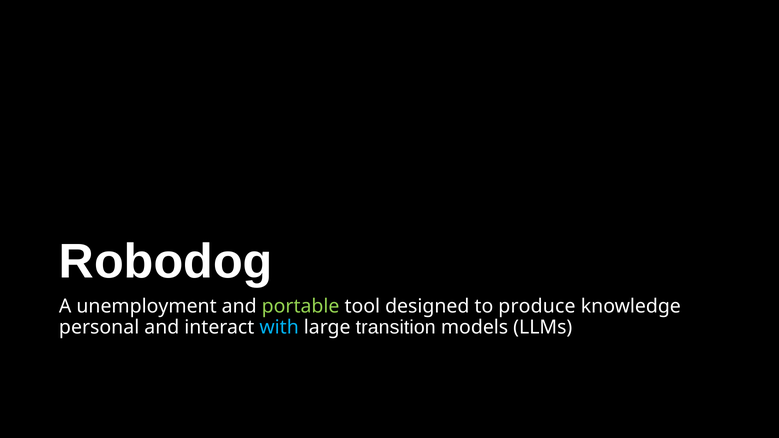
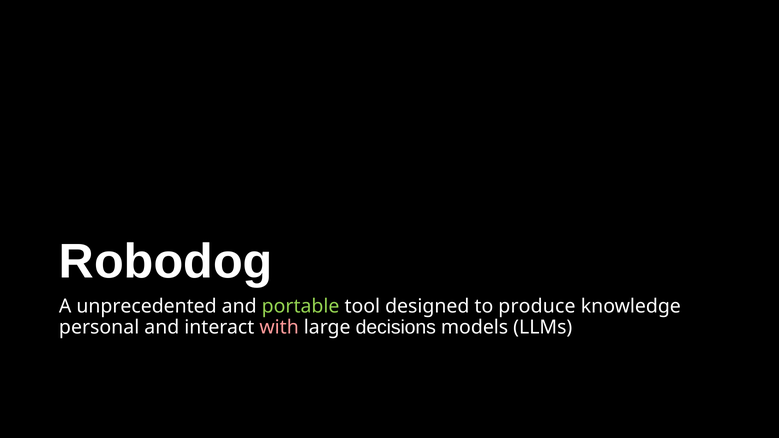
unemployment: unemployment -> unprecedented (147, 307)
with colour: light blue -> pink (279, 328)
transition: transition -> decisions (396, 328)
